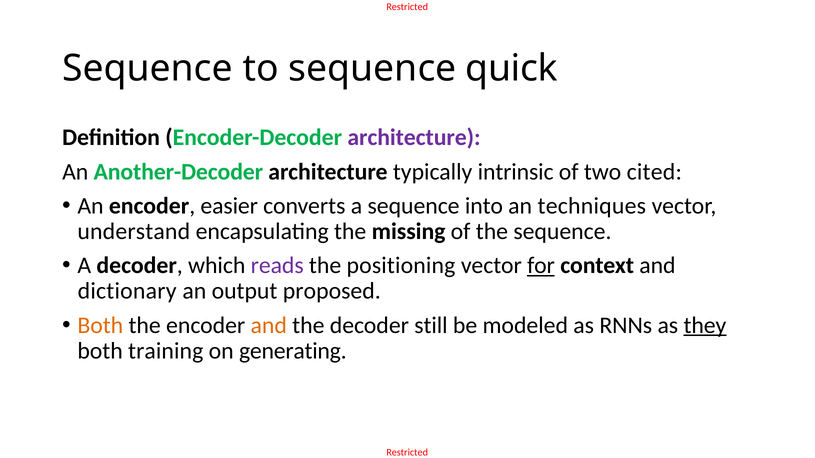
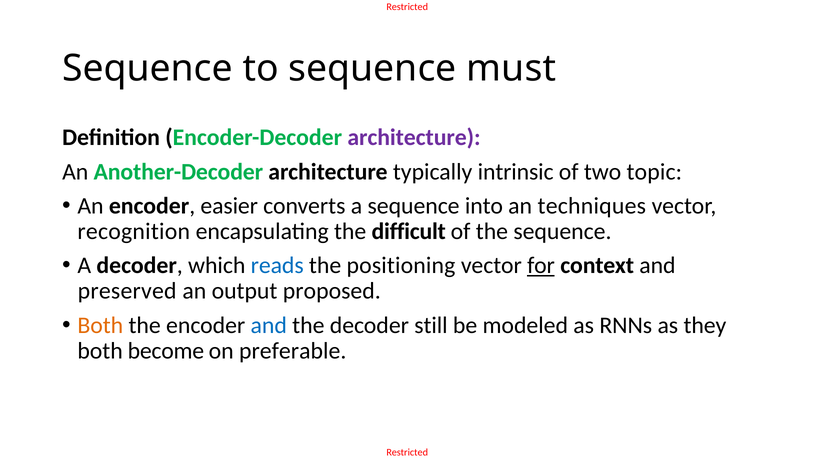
quick: quick -> must (511, 68)
cited: cited -> topic (654, 172)
understand: understand -> recognition (134, 232)
missing: missing -> difficult (409, 232)
reads colour: purple -> blue (277, 266)
dictionary: dictionary -> preserved (127, 291)
and colour: orange -> blue (269, 325)
they underline: present -> none (705, 325)
training: training -> become (166, 351)
generating: generating -> preferable (293, 351)
